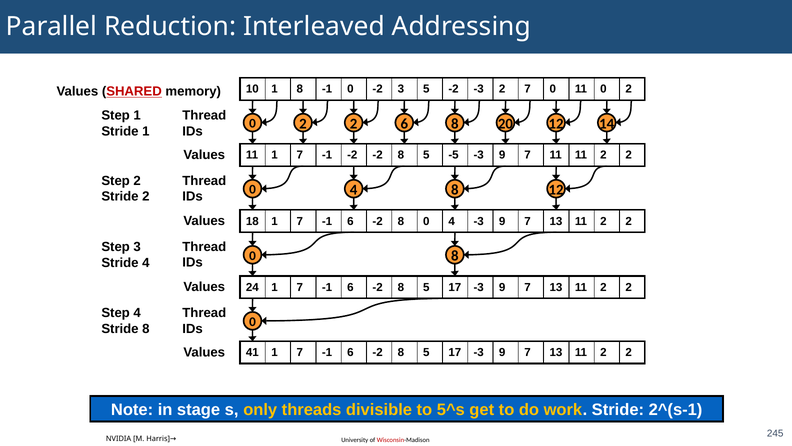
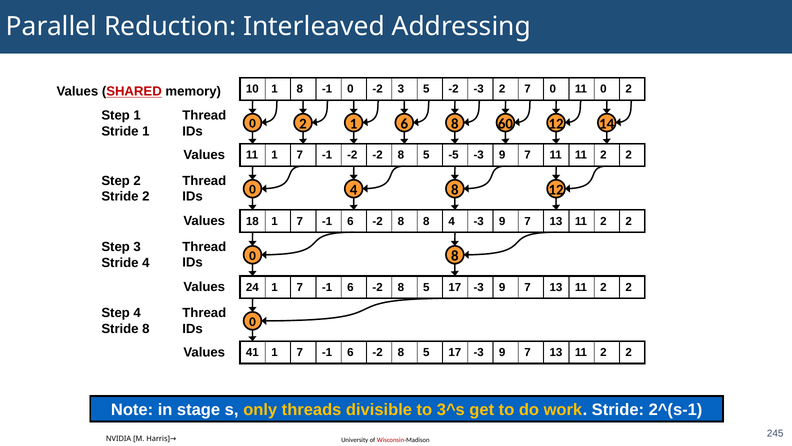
0 2 2: 2 -> 1 (354, 124)
20: 20 -> 60 (505, 124)
8 0: 0 -> 8 (426, 221)
5^s: 5^s -> 3^s (451, 409)
